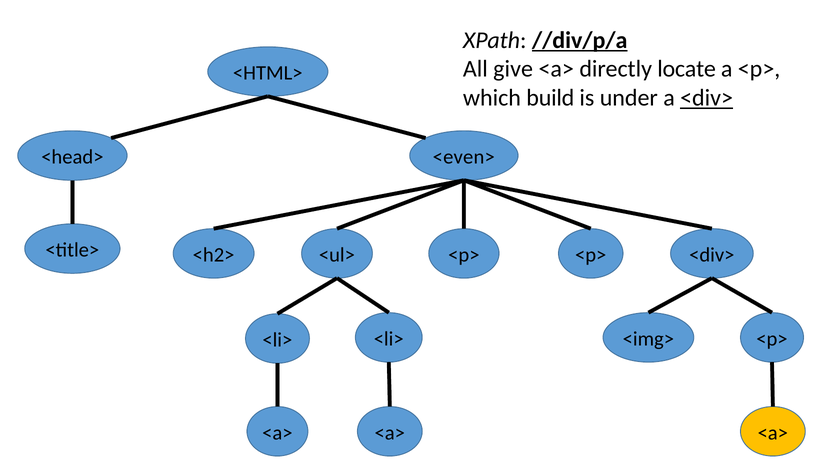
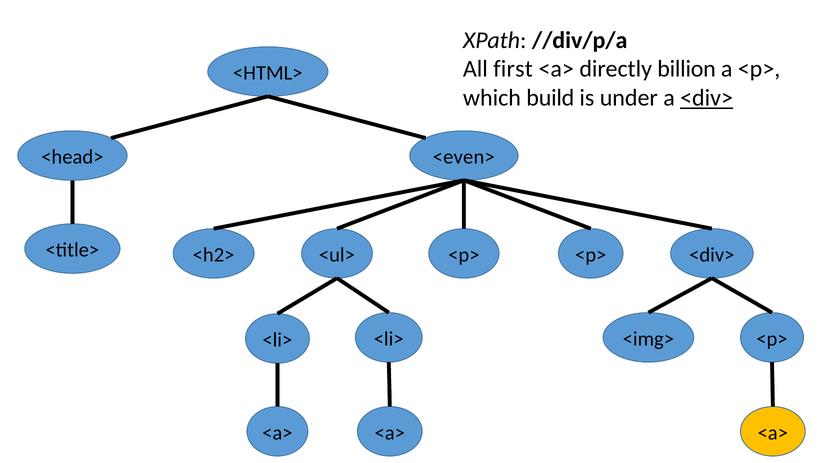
//div/p/a underline: present -> none (580, 40)
give: give -> first (513, 69)
locate: locate -> billion (687, 69)
